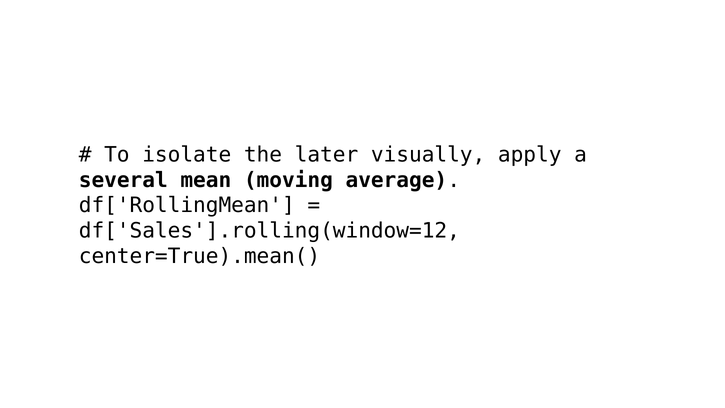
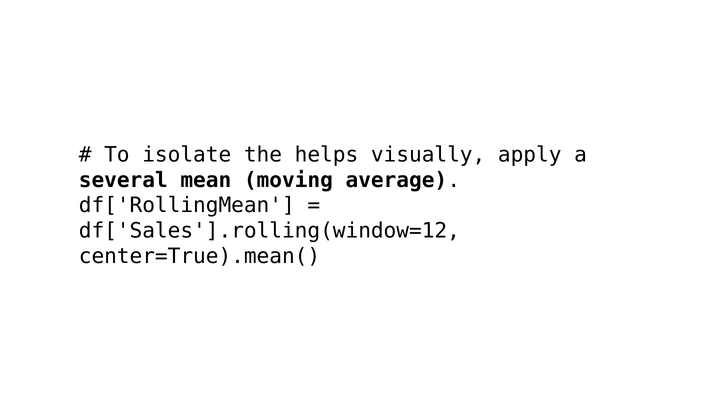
later: later -> helps (326, 155)
